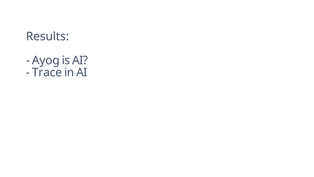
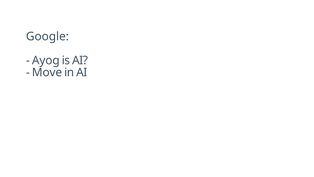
Results: Results -> Google (47, 36)
Trace: Trace -> Move (47, 72)
